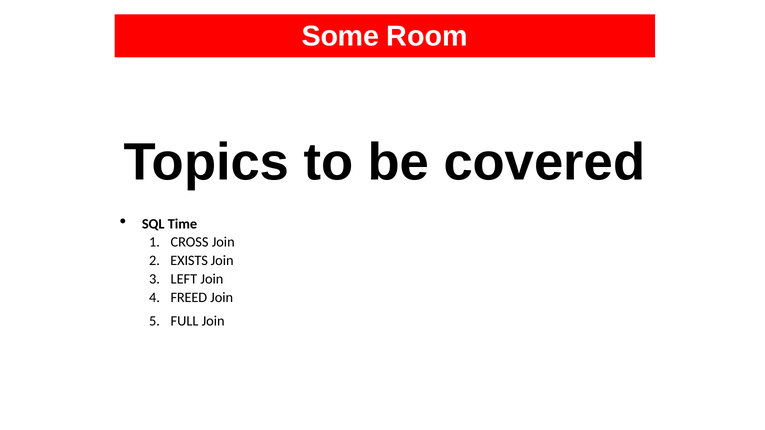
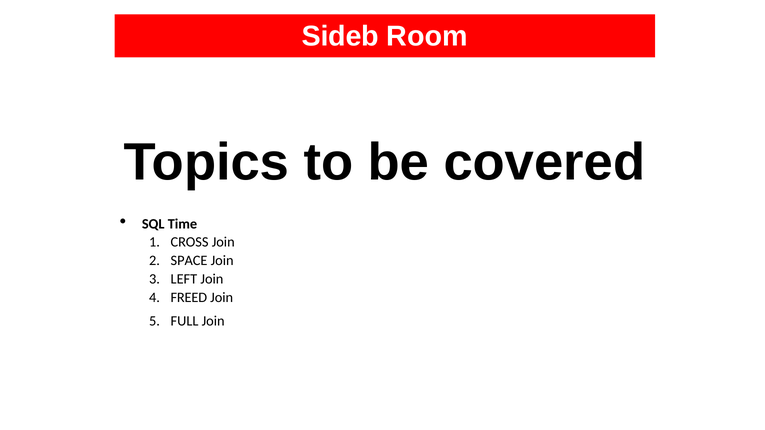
Some: Some -> Sideb (340, 36)
EXISTS: EXISTS -> SPACE (189, 261)
